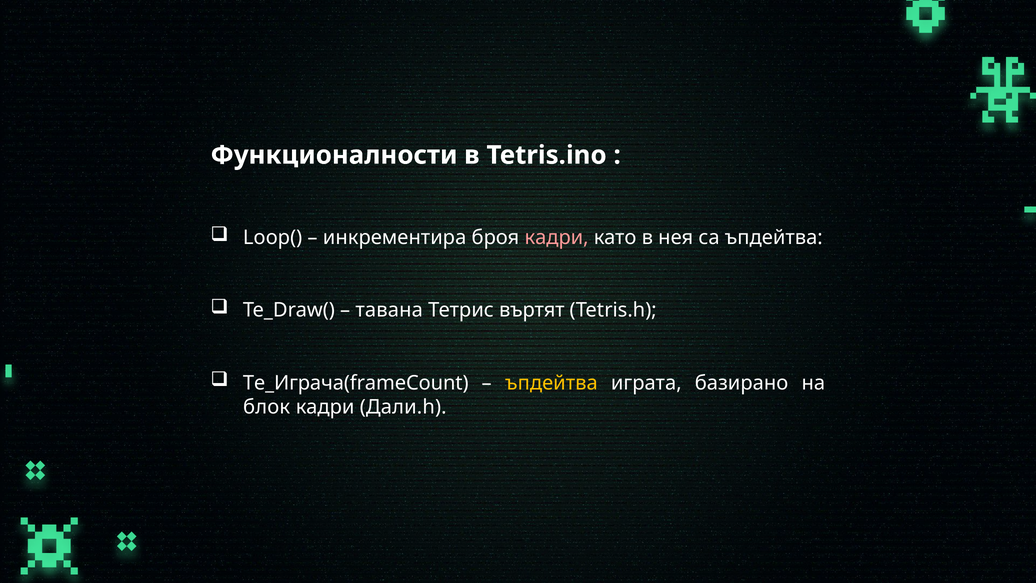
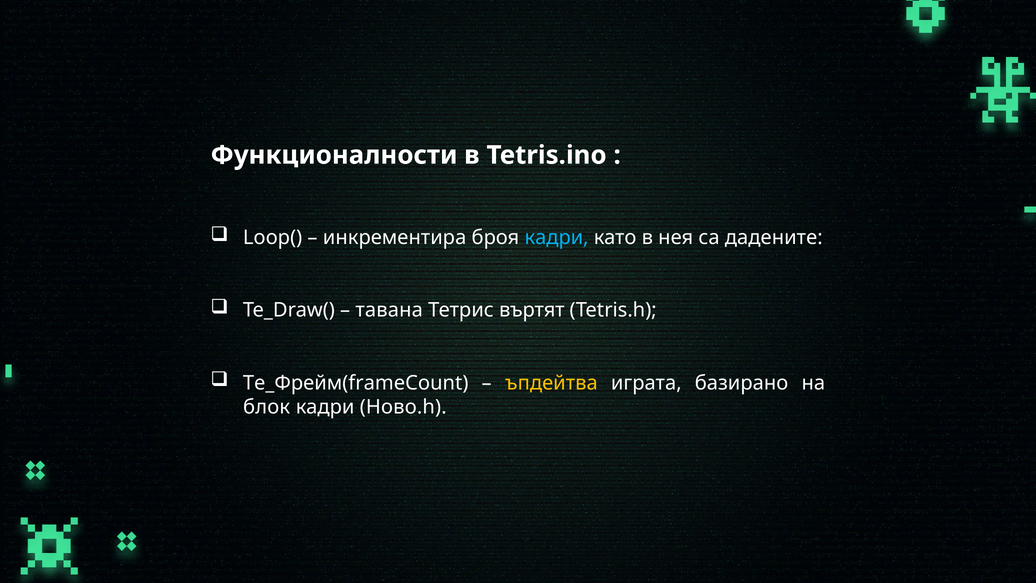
кадри colour: pink -> light blue (557, 238)
са ъпдейтва: ъпдейтва -> дадените (774, 238)
Te_Играча(frameCount: Te_Играча(frameCount -> Te_Фрейм(frameCount (356, 383)
Дали.h: Дали.h -> Ново.h (403, 407)
